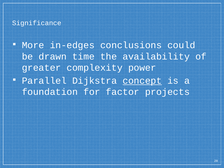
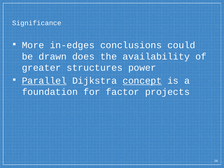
time: time -> does (83, 56)
complexity: complexity -> structures (95, 68)
Parallel underline: none -> present (44, 81)
